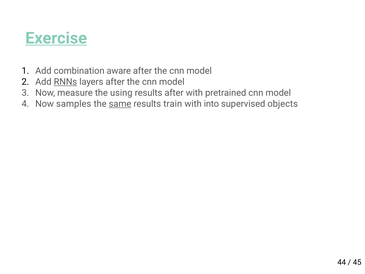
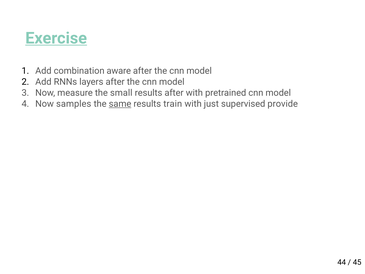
RNNs underline: present -> none (65, 82)
using: using -> small (121, 93)
into: into -> just (211, 104)
objects: objects -> provide (283, 104)
